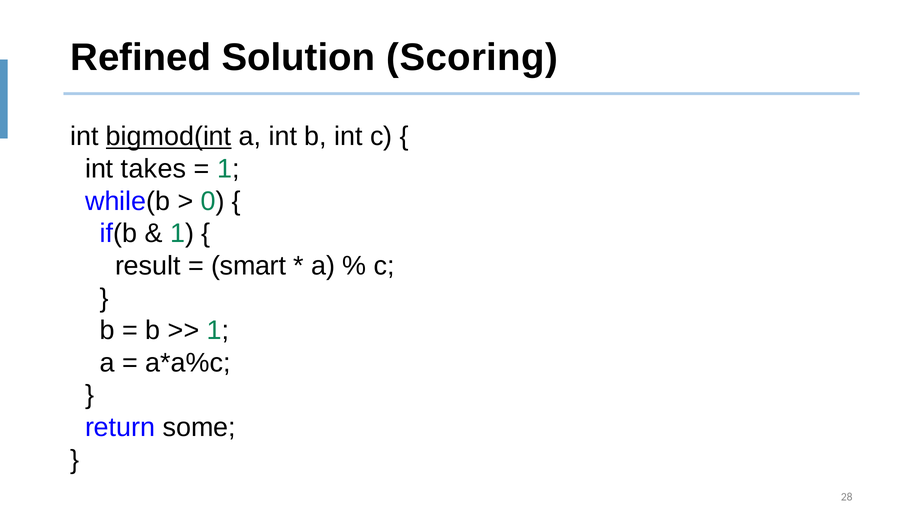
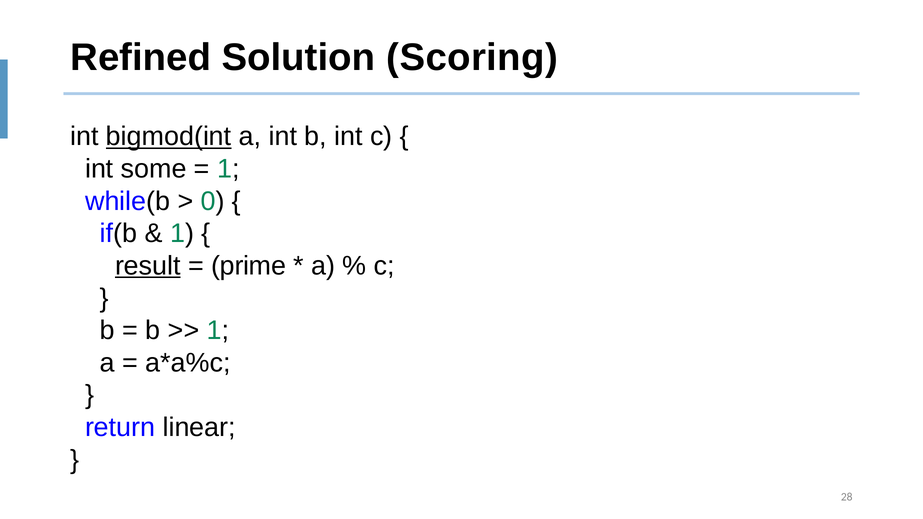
takes: takes -> some (154, 169)
result underline: none -> present (148, 266)
smart: smart -> prime (249, 266)
some: some -> linear (199, 428)
